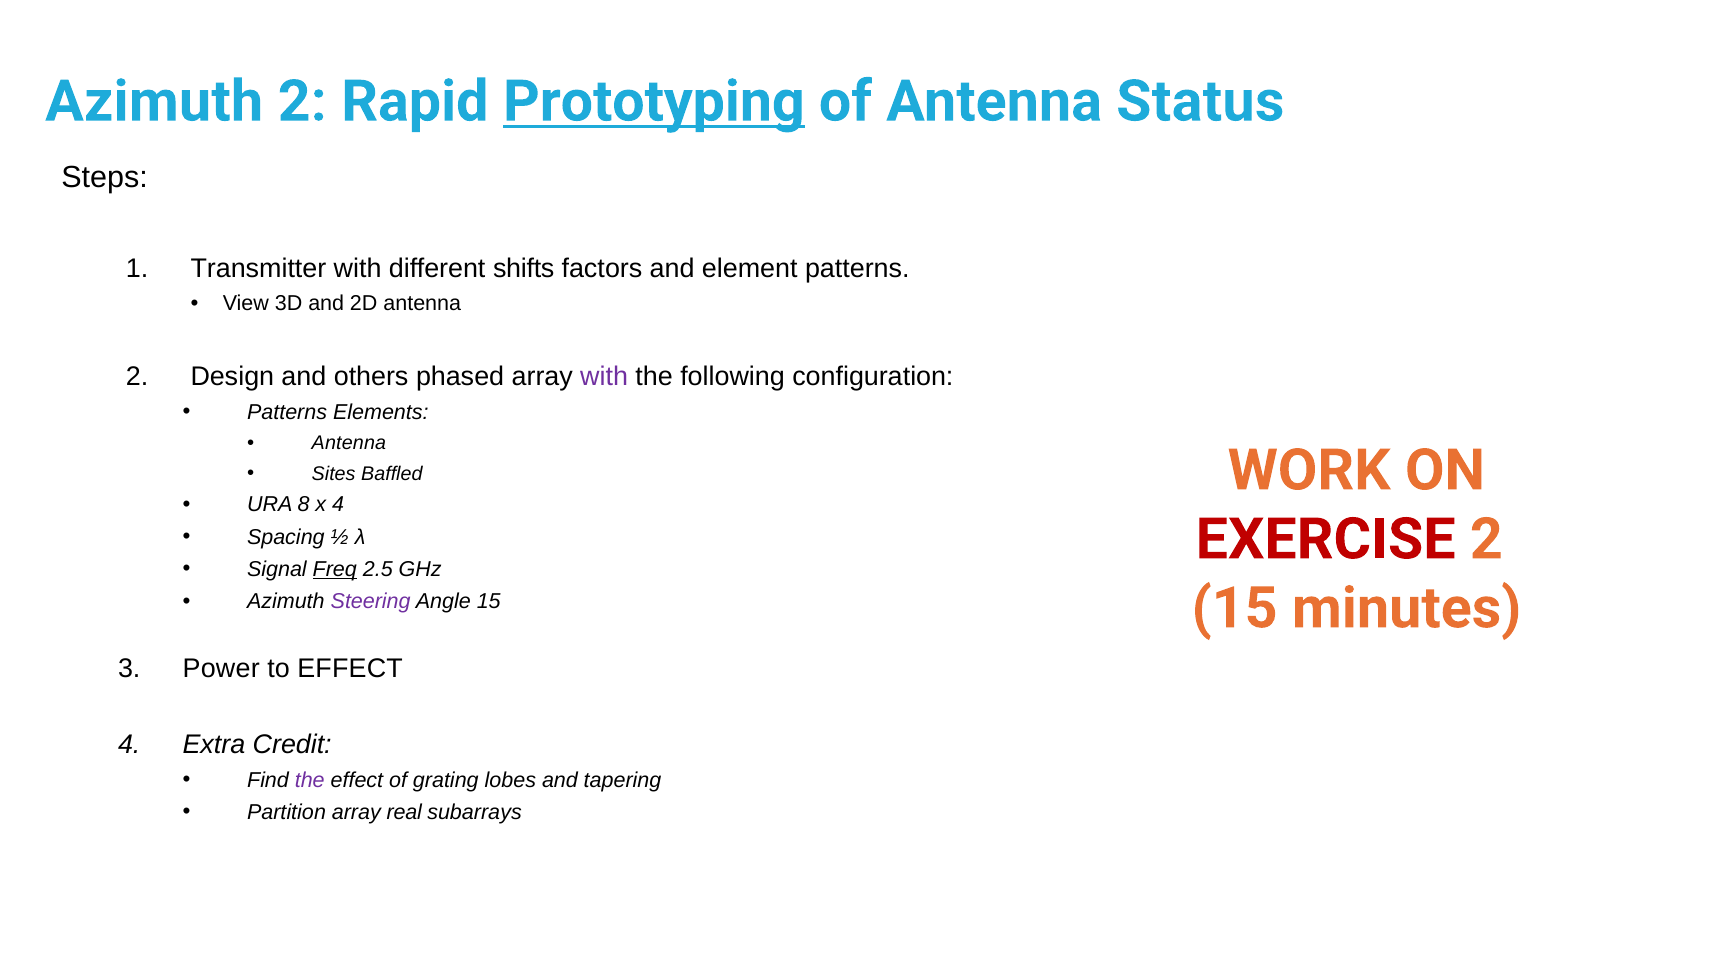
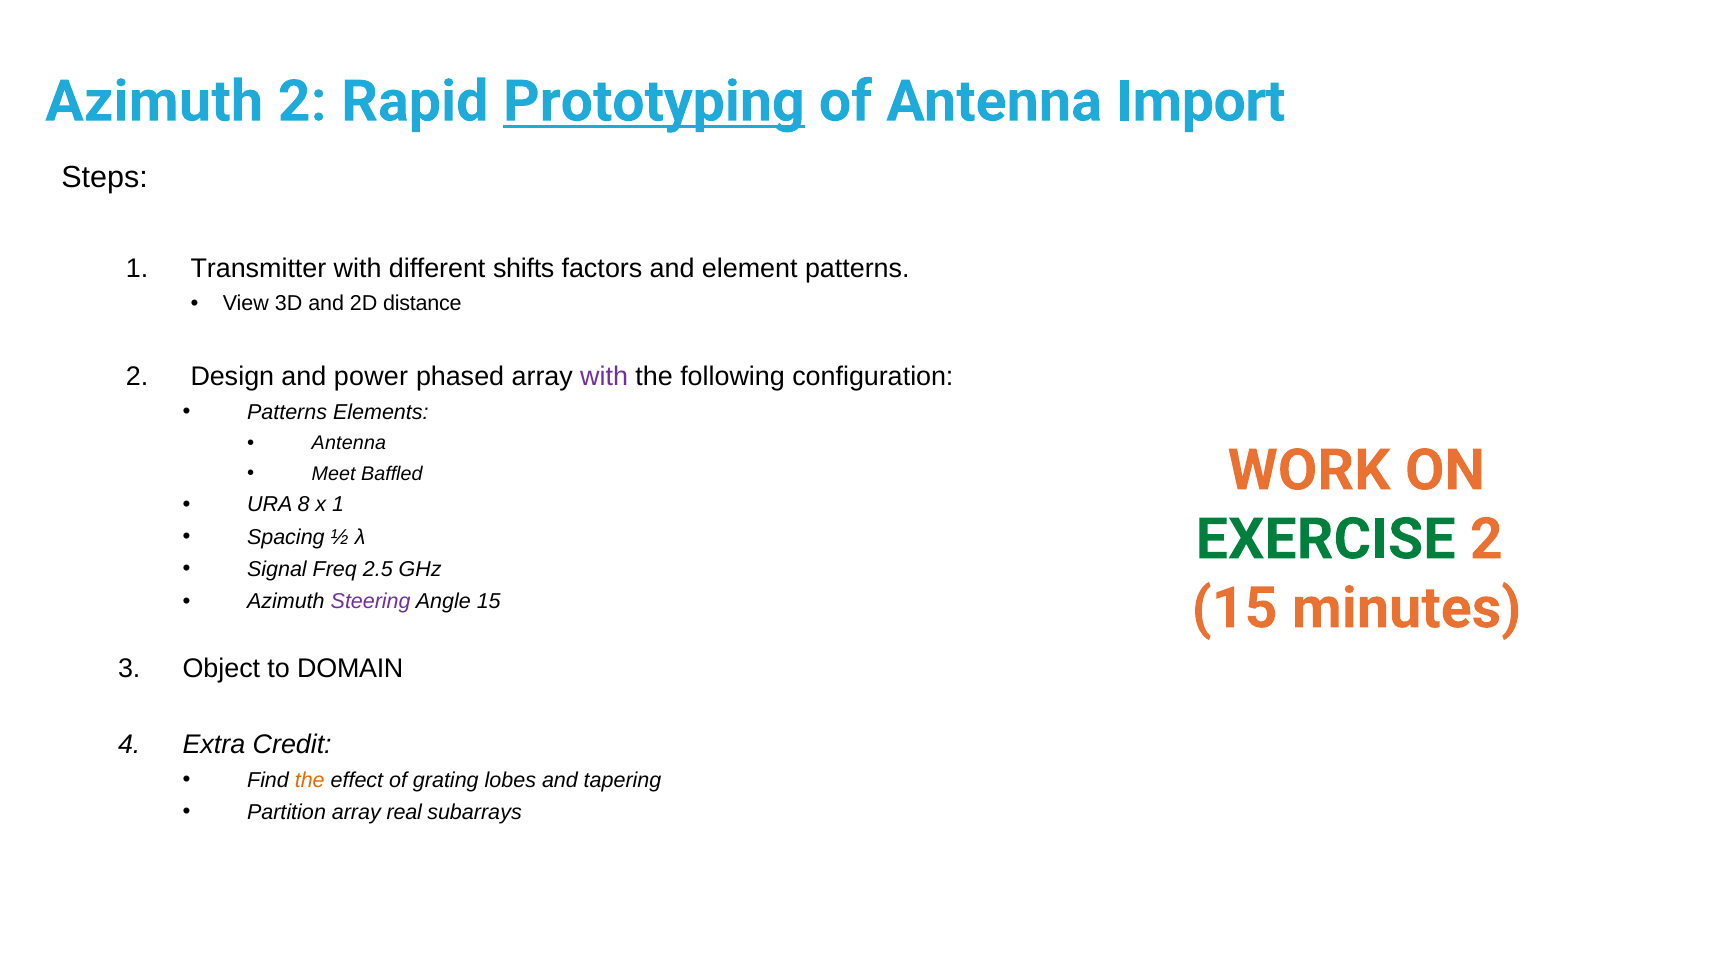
Status: Status -> Import (1201, 102)
2D antenna: antenna -> distance (422, 304)
others: others -> power (371, 377)
Sites: Sites -> Meet (334, 473)
x 4: 4 -> 1 (338, 505)
EXERCISE colour: red -> green (1326, 539)
Freq underline: present -> none (335, 569)
Power: Power -> Object (221, 668)
to EFFECT: EFFECT -> DOMAIN (350, 668)
the colour: purple -> orange (310, 780)
